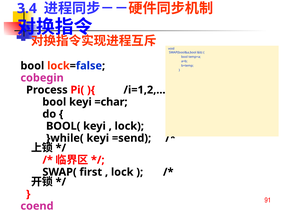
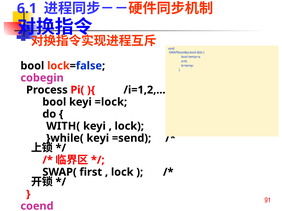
3.4: 3.4 -> 6.1 (27, 8)
=char: =char -> =lock (111, 102)
BOOL(: BOOL( -> WITH( (63, 126)
